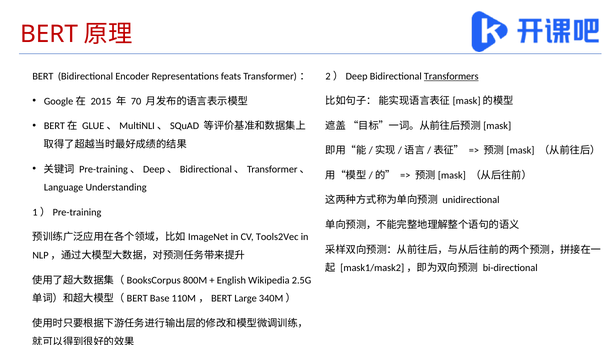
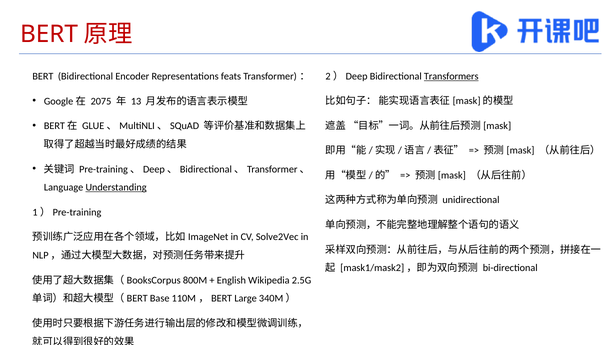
2015: 2015 -> 2075 (101, 101)
70: 70 -> 13 (136, 101)
Understanding underline: none -> present (116, 188)
Tools2Vec: Tools2Vec -> Solve2Vec (277, 237)
